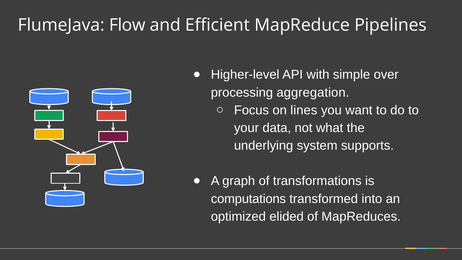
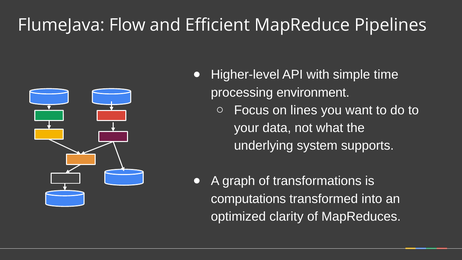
over: over -> time (386, 75)
aggregation: aggregation -> environment (313, 92)
elided: elided -> clarity (287, 216)
